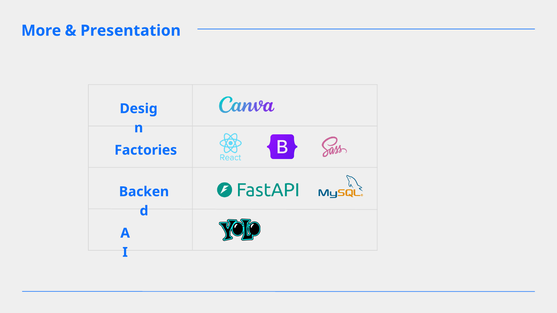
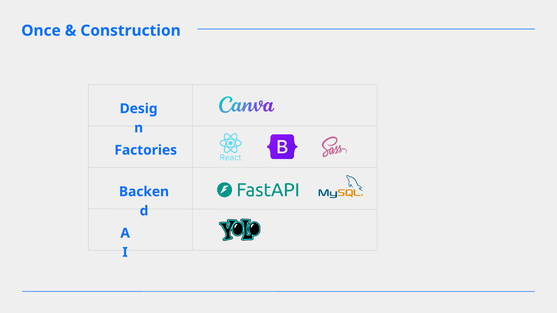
More: More -> Once (41, 31)
Presentation: Presentation -> Construction (131, 31)
